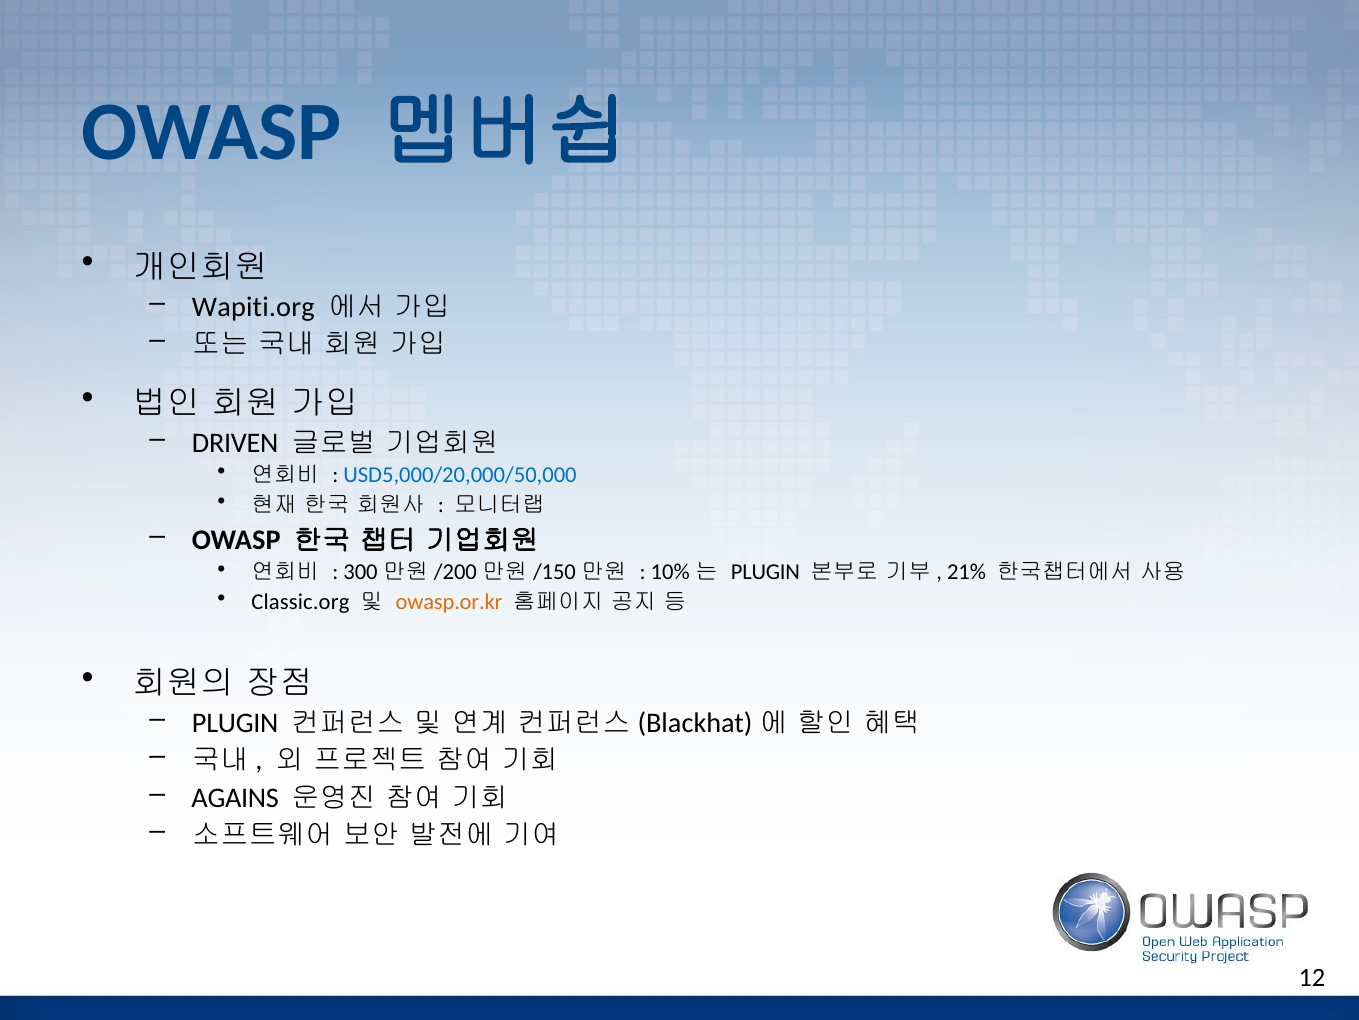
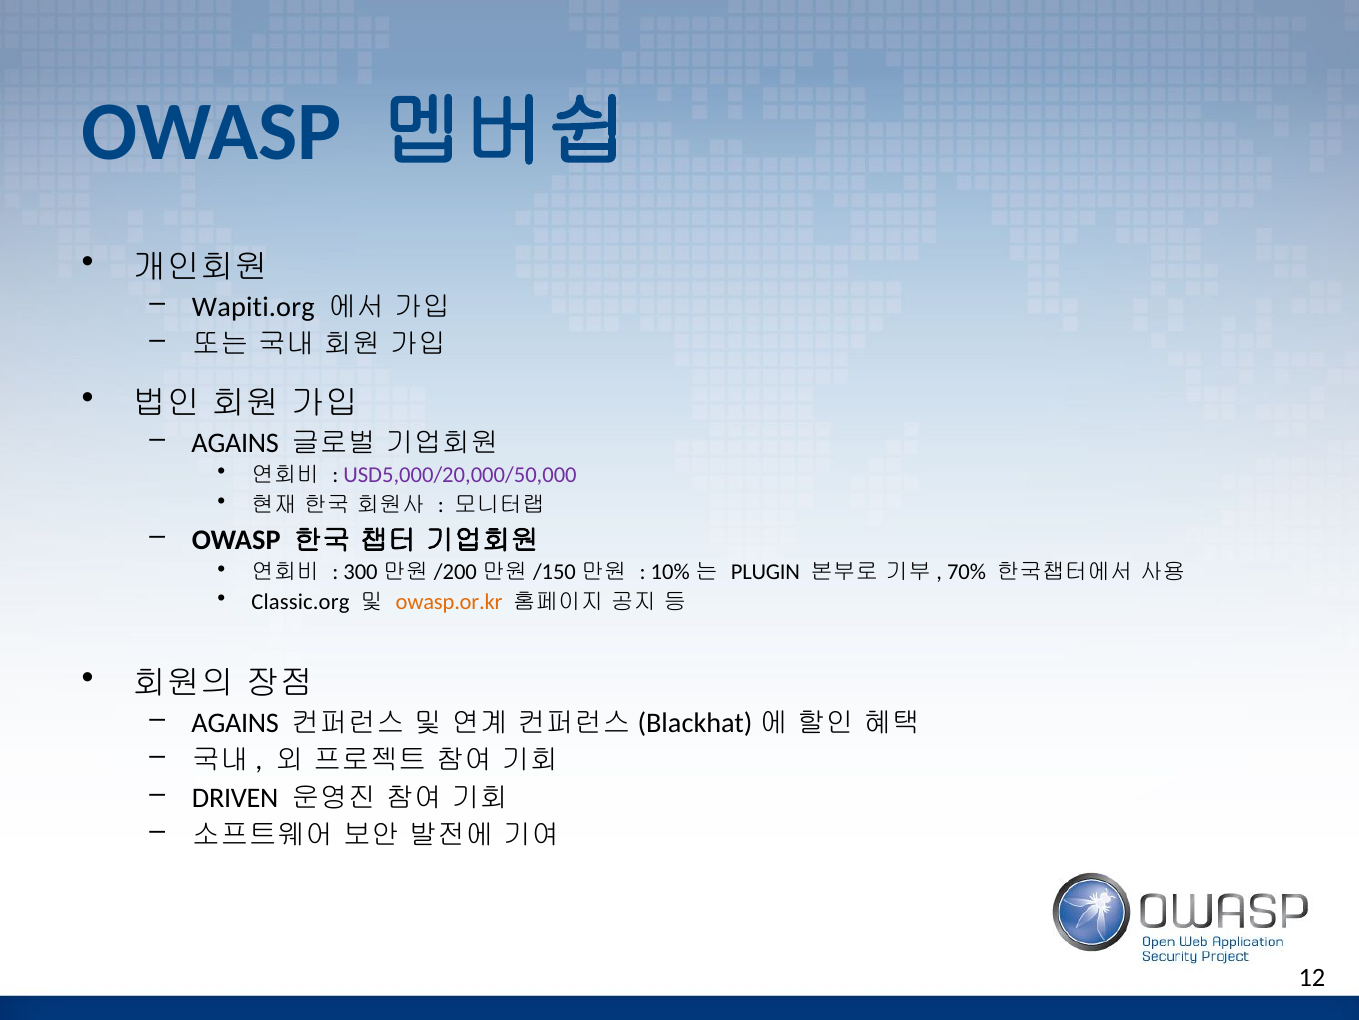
DRIVEN: DRIVEN -> AGAINS (235, 443)
USD5,000/20,000/50,000 colour: blue -> purple (460, 475)
21%: 21% -> 70% (967, 572)
PLUGIN: PLUGIN -> AGAINS (235, 722)
AGAINS: AGAINS -> DRIVEN (235, 797)
